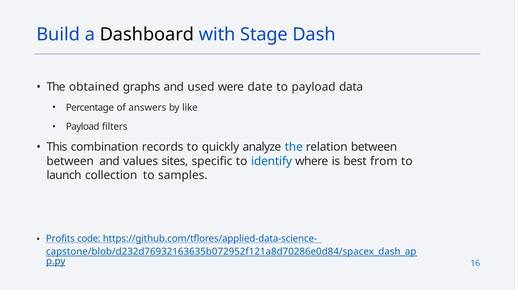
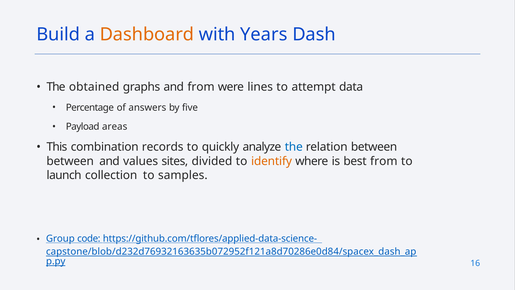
Dashboard colour: black -> orange (147, 34)
Stage: Stage -> Years (264, 34)
and used: used -> from (201, 87)
date: date -> lines (260, 87)
to payload: payload -> attempt (314, 87)
like: like -> five (190, 107)
filters: filters -> areas (115, 126)
specific: specific -> divided (212, 161)
identify colour: blue -> orange (272, 161)
Profits: Profits -> Group (60, 238)
